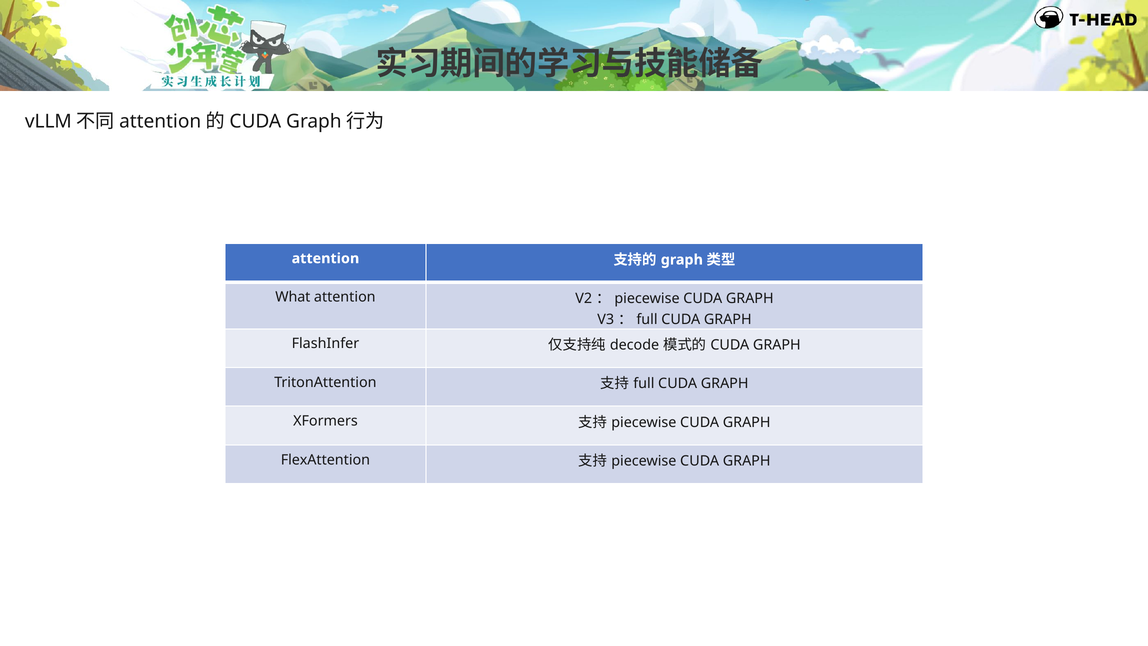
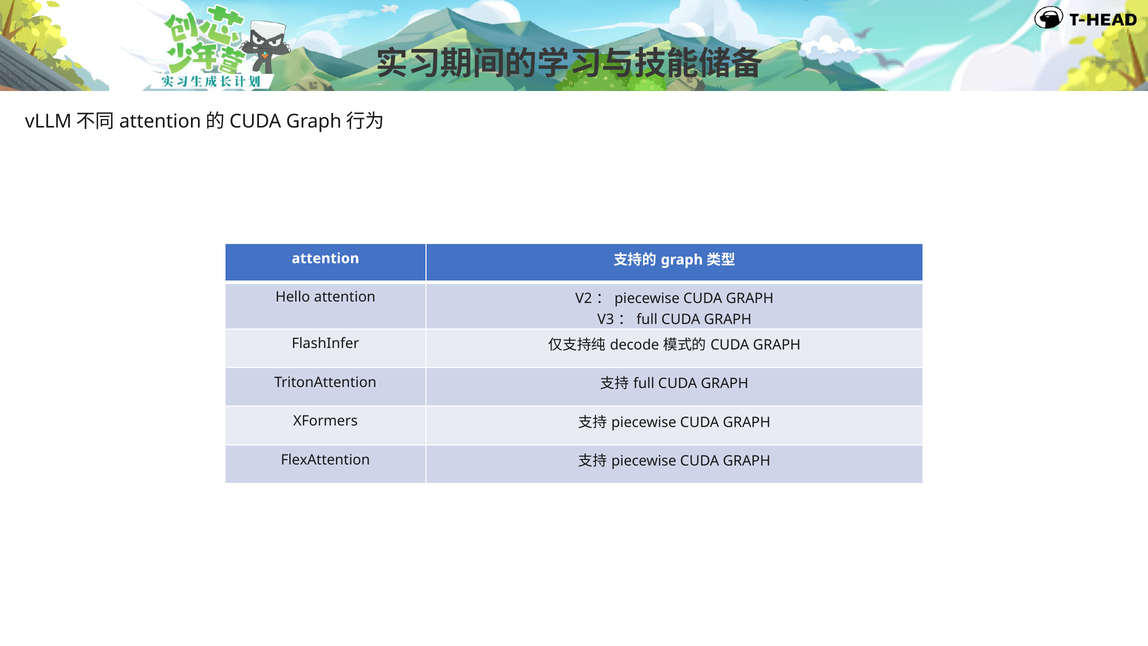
What: What -> Hello (293, 297)
